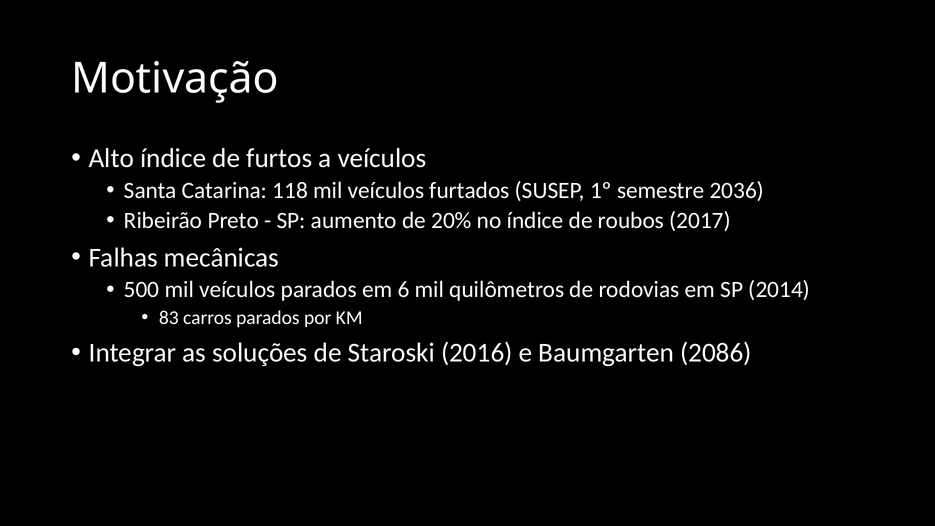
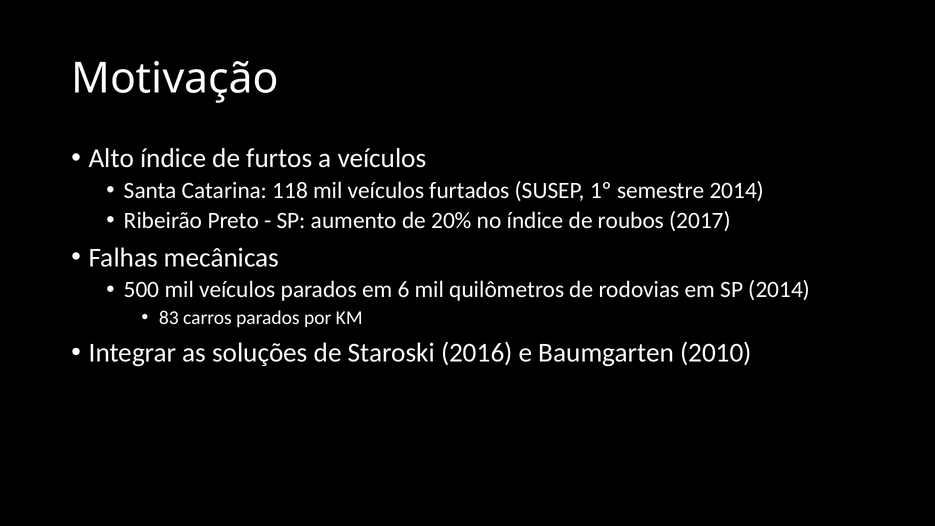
semestre 2036: 2036 -> 2014 (737, 190)
2086: 2086 -> 2010 (716, 353)
